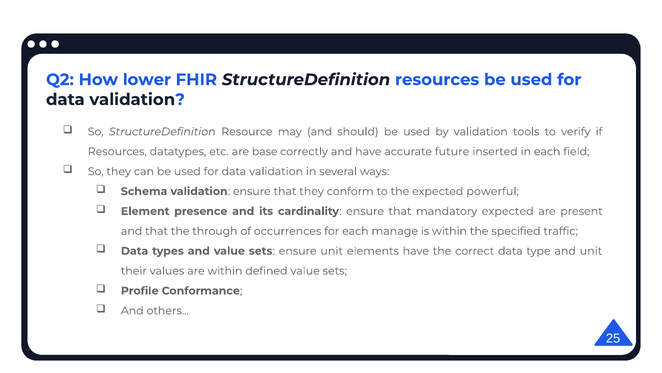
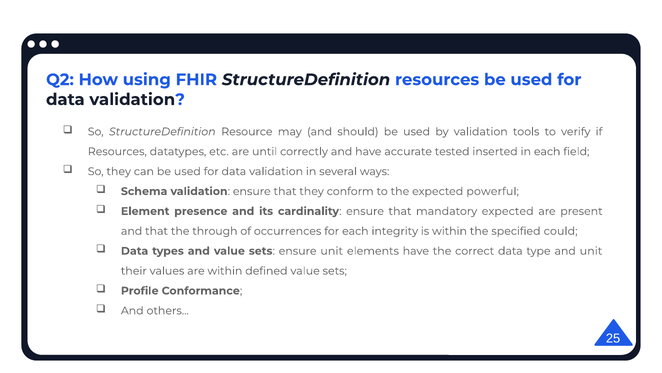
lower: lower -> using (147, 80)
base: base -> until (265, 151)
future: future -> tested (452, 151)
manage: manage -> integrity (395, 231)
traffic: traffic -> could (561, 231)
